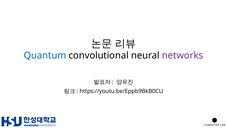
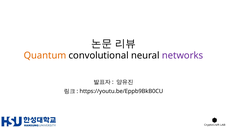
Quantum colour: blue -> orange (45, 55)
